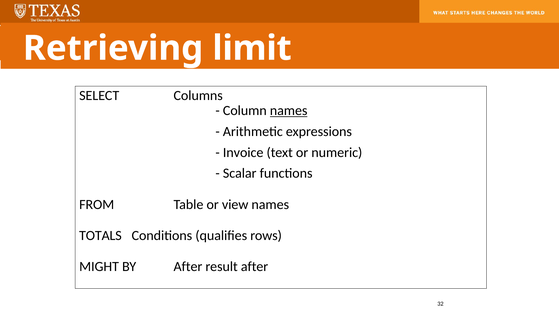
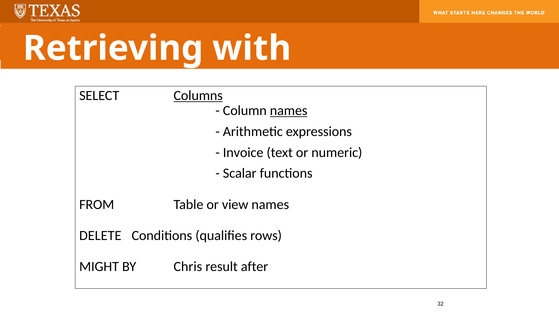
limit: limit -> with (252, 48)
Columns underline: none -> present (198, 96)
TOTALS: TOTALS -> DELETE (100, 236)
BY After: After -> Chris (188, 267)
